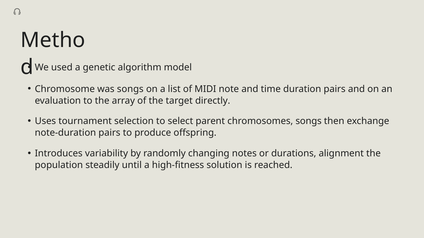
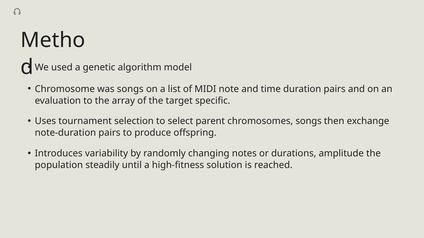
directly: directly -> specific (213, 101)
alignment: alignment -> amplitude (341, 154)
